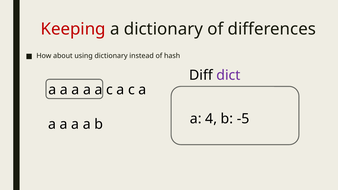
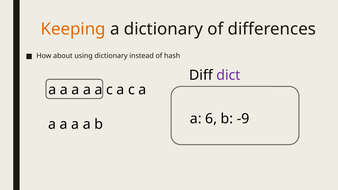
Keeping colour: red -> orange (73, 29)
4: 4 -> 6 (211, 119)
-5: -5 -> -9 (243, 119)
